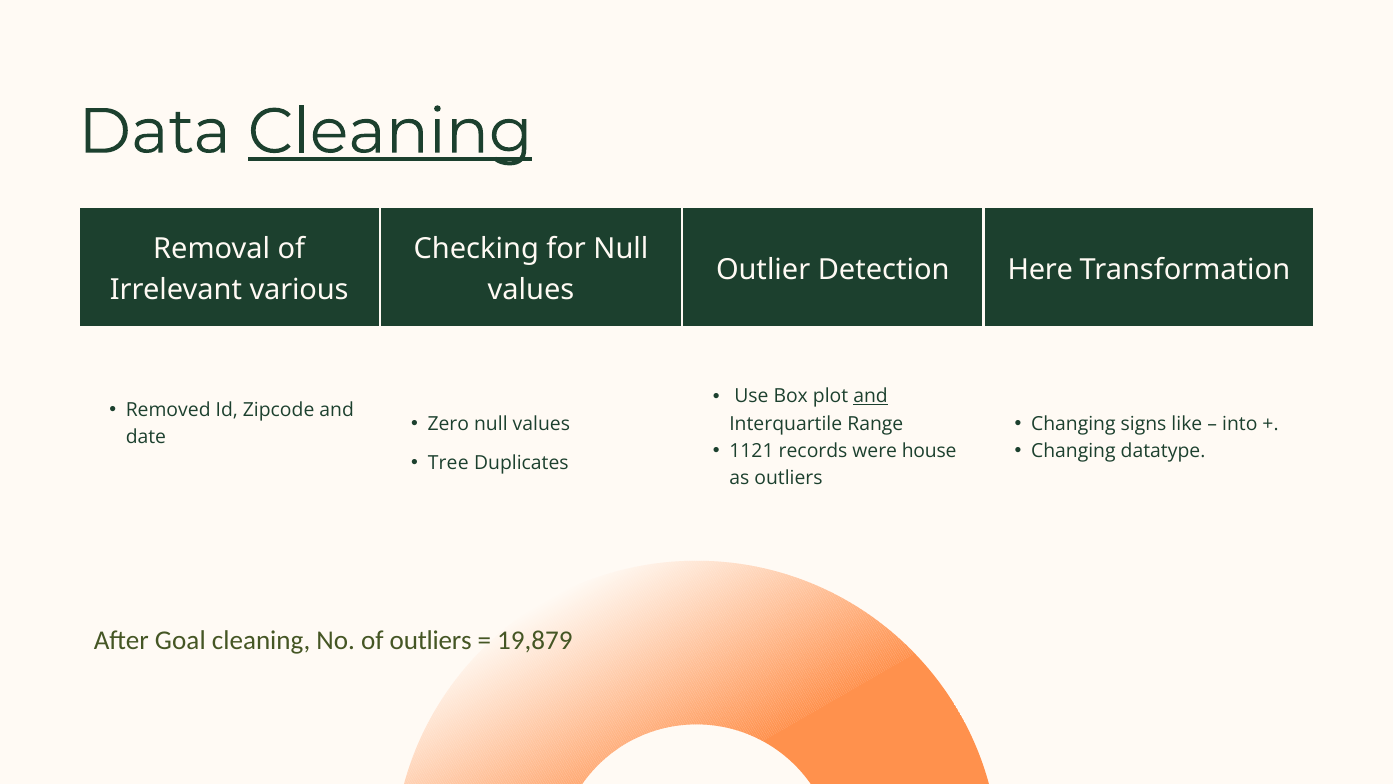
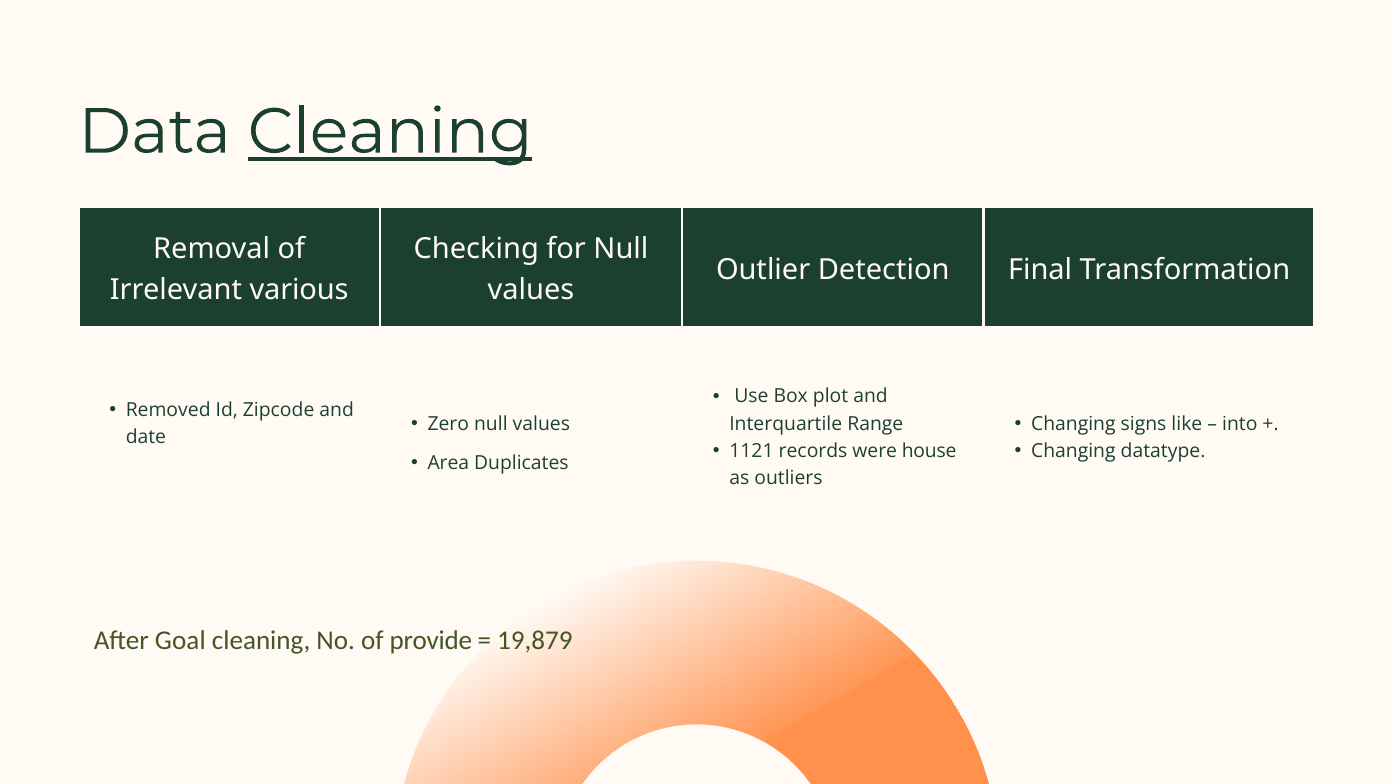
Here: Here -> Final (1040, 269)
and underline: present -> none (870, 396)
Tree: Tree -> Area (448, 463)
of outliers: outliers -> provide (431, 640)
